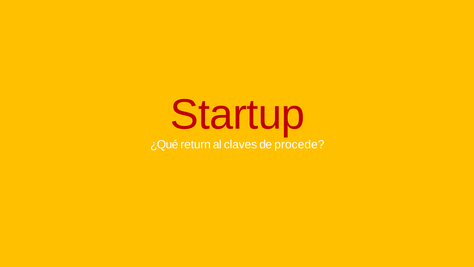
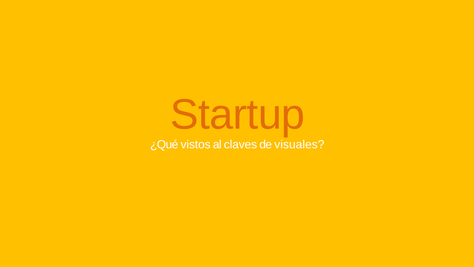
Startup colour: red -> orange (238, 115)
return: return -> vistos (196, 144)
procede: procede -> visuales (299, 144)
